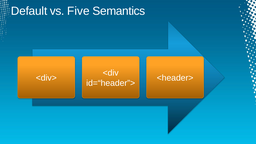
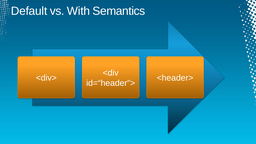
Five: Five -> With (79, 11)
